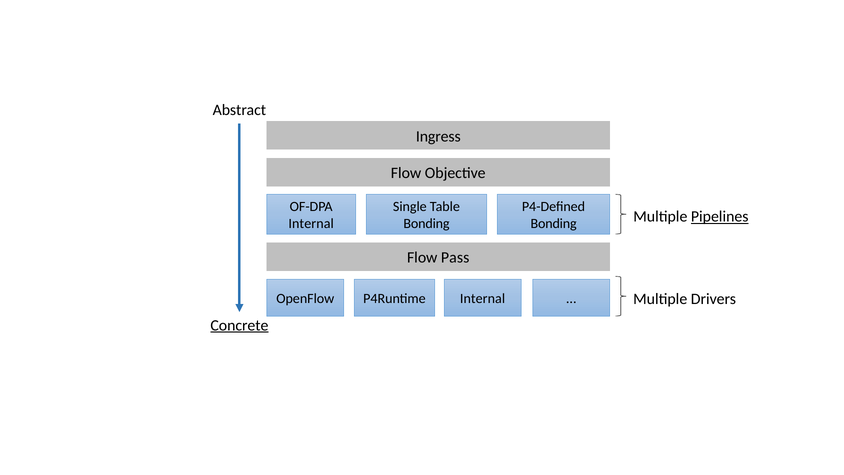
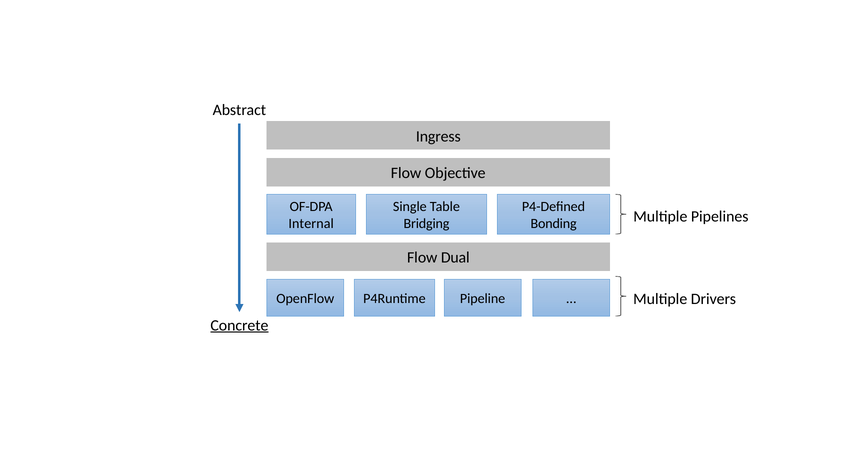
Pipelines underline: present -> none (720, 217)
Bonding: Bonding -> Bridging (426, 224)
Pass: Pass -> Dual (455, 258)
P4Runtime Internal: Internal -> Pipeline (483, 298)
